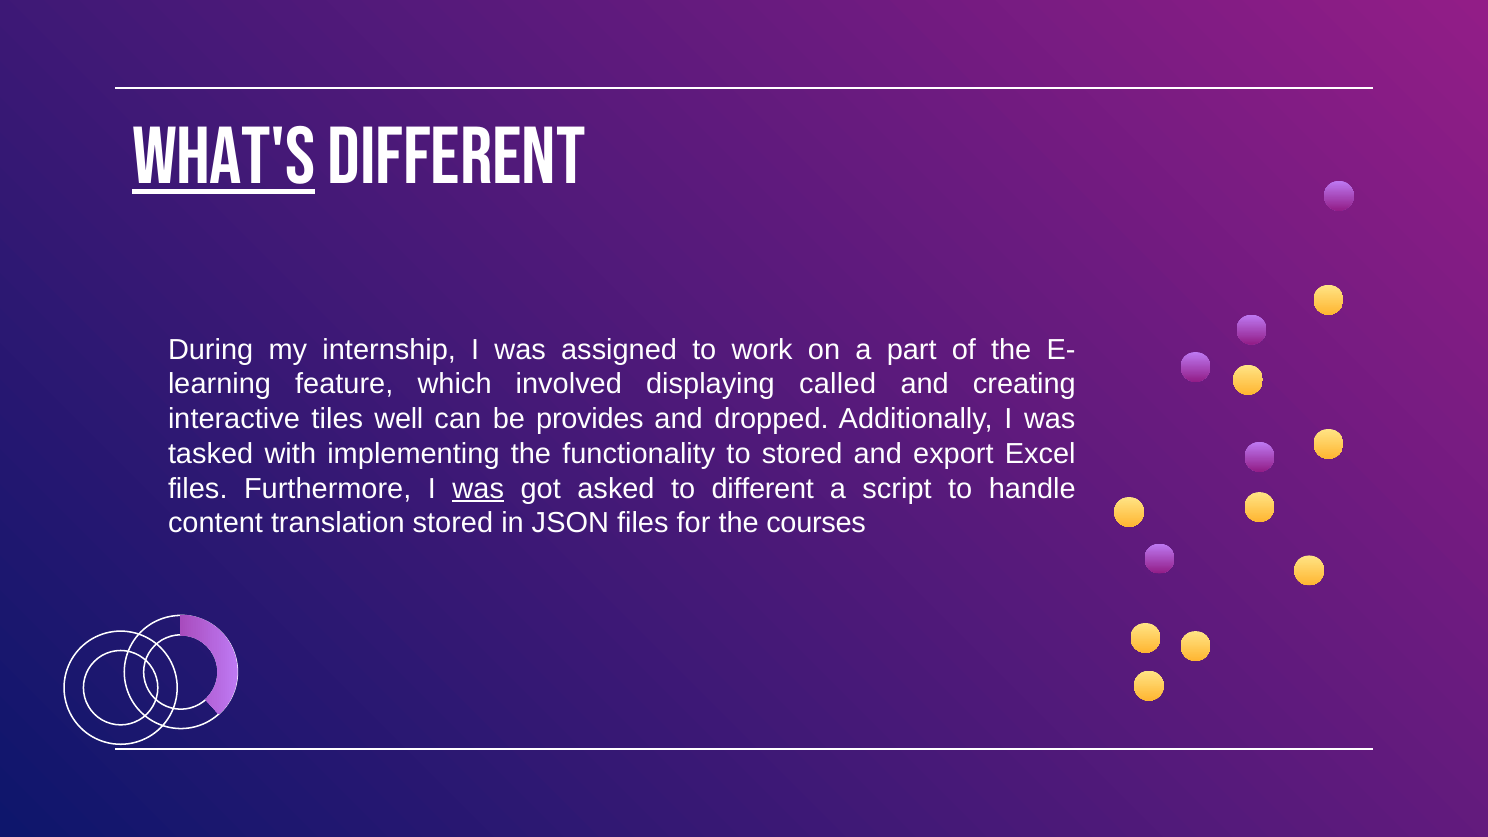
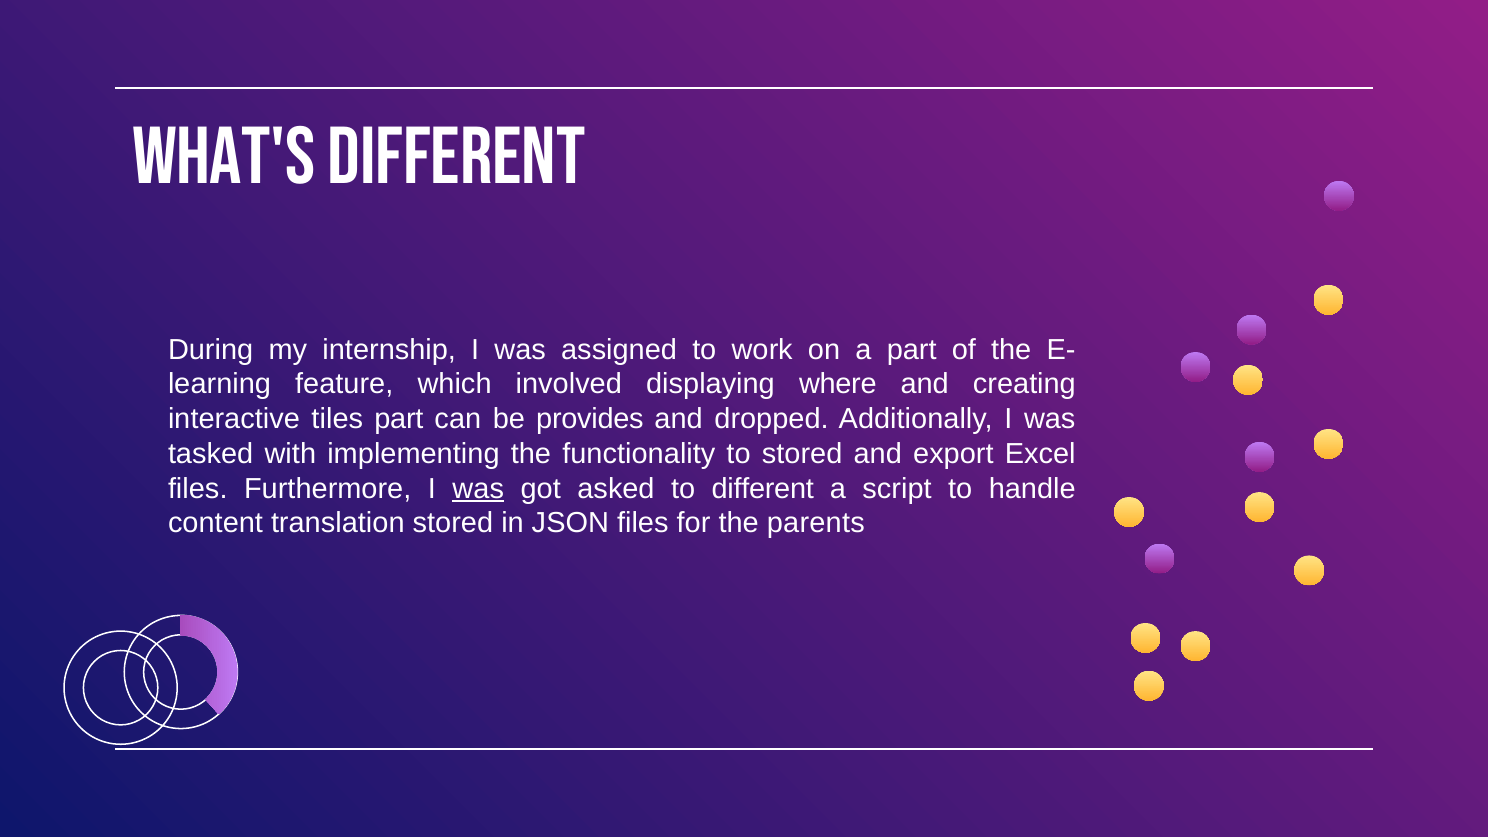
What's underline: present -> none (224, 157)
called: called -> where (838, 384)
tiles well: well -> part (399, 419)
courses: courses -> parents (816, 523)
